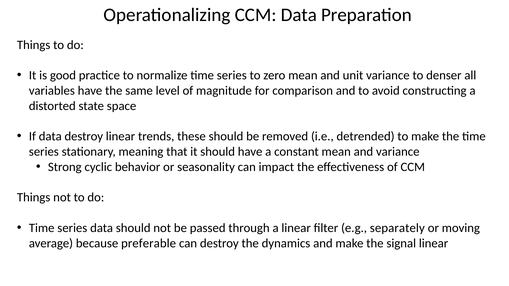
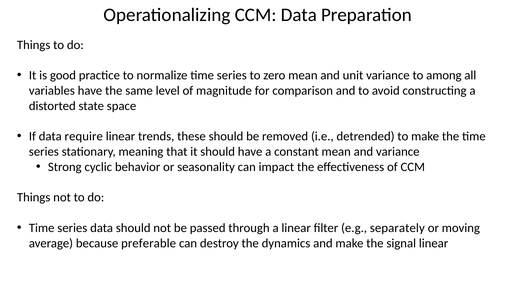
denser: denser -> among (444, 75)
data destroy: destroy -> require (84, 137)
